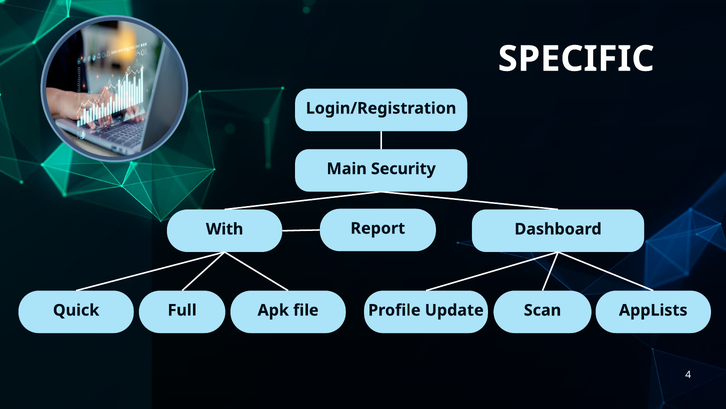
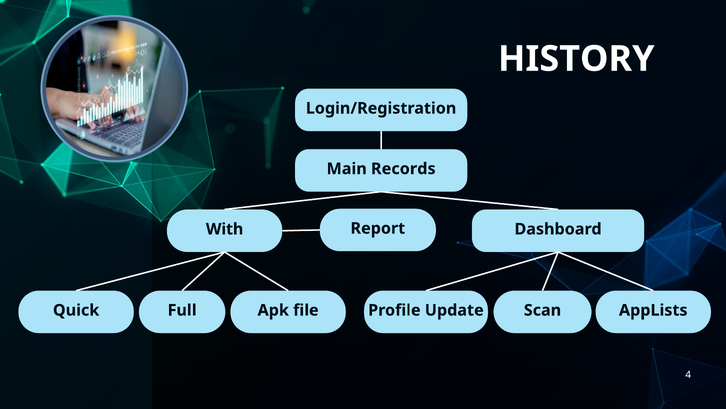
SPECIFIC: SPECIFIC -> HISTORY (576, 59)
Security: Security -> Records (403, 169)
